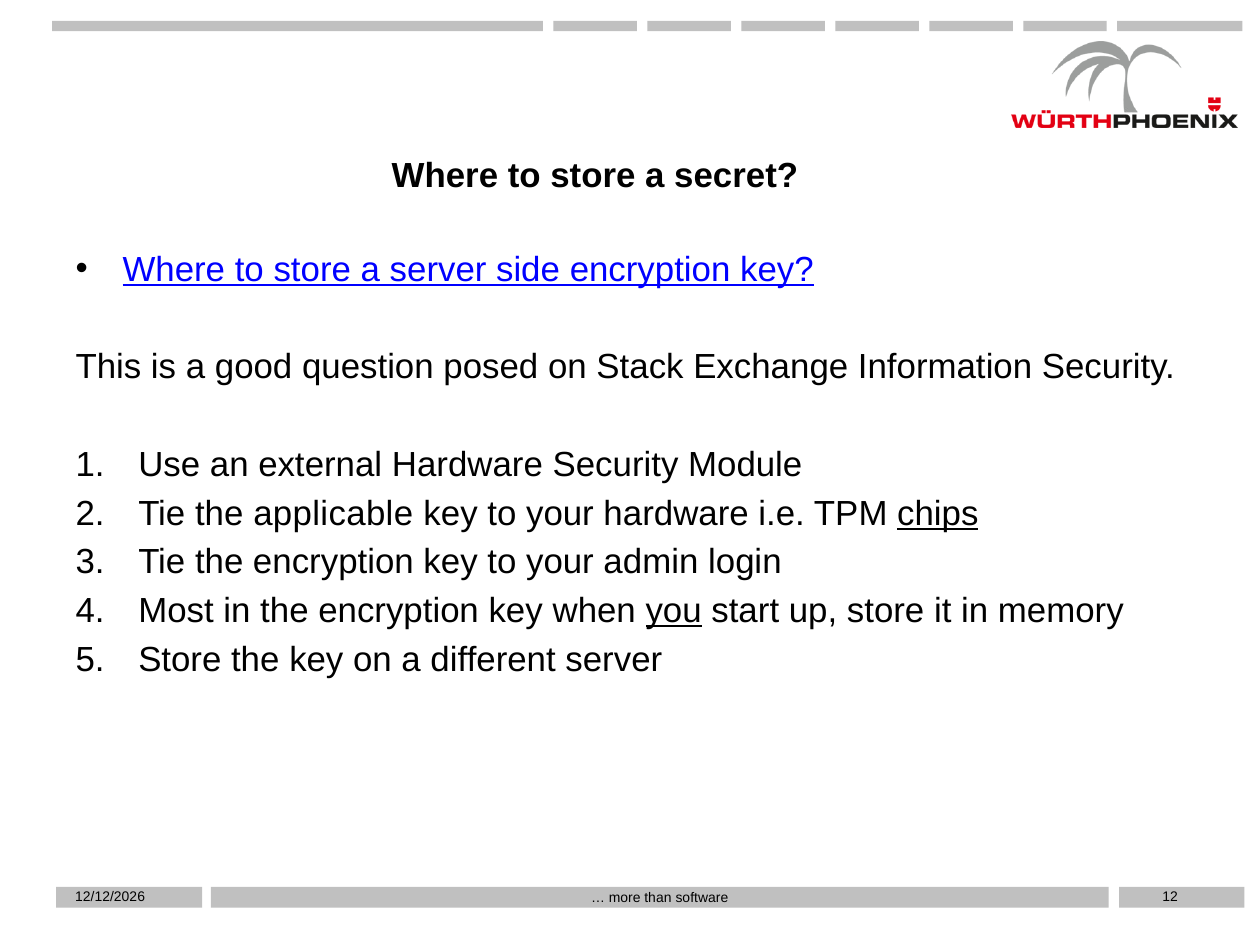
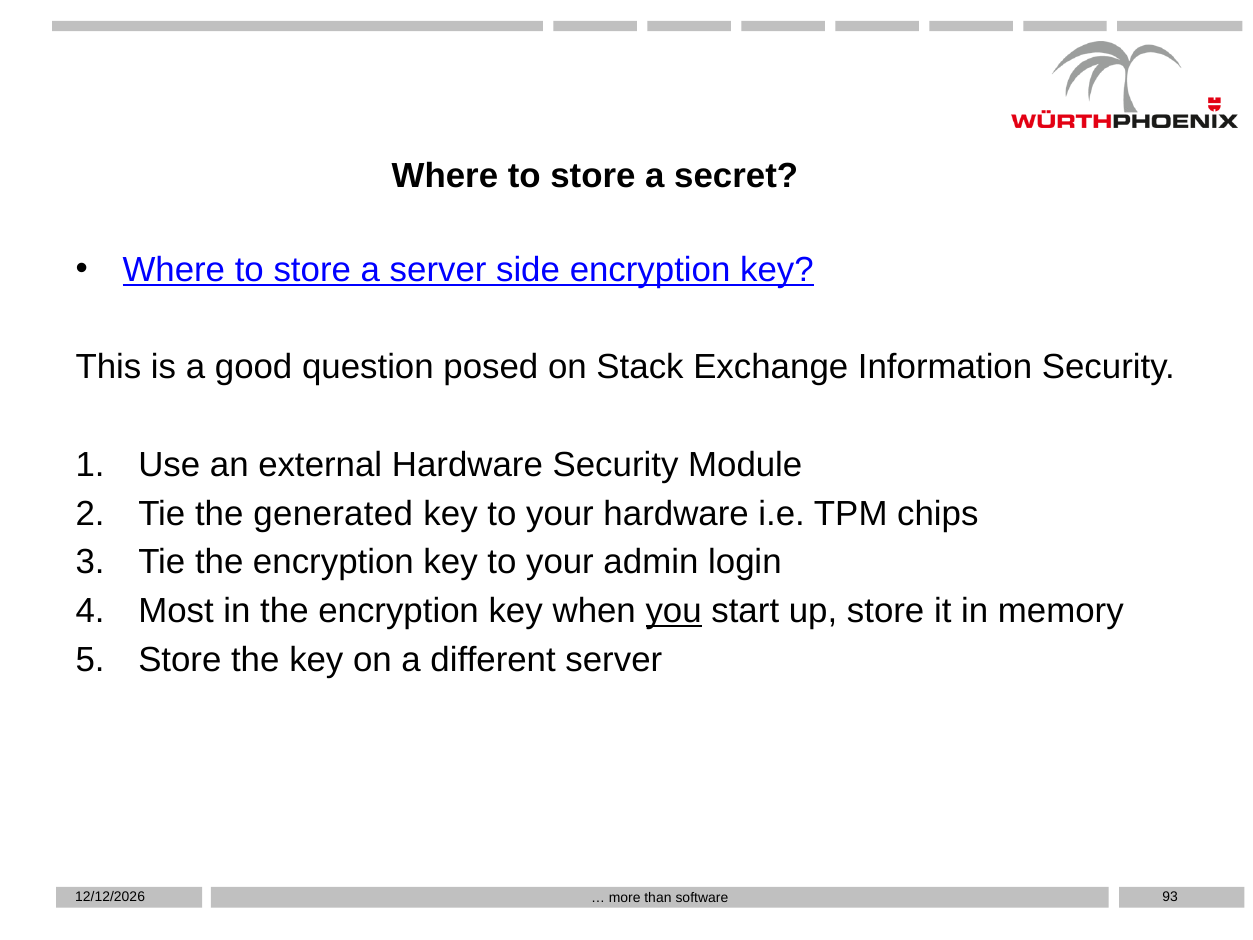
applicable: applicable -> generated (333, 513)
chips underline: present -> none (938, 513)
12: 12 -> 93 (1170, 897)
